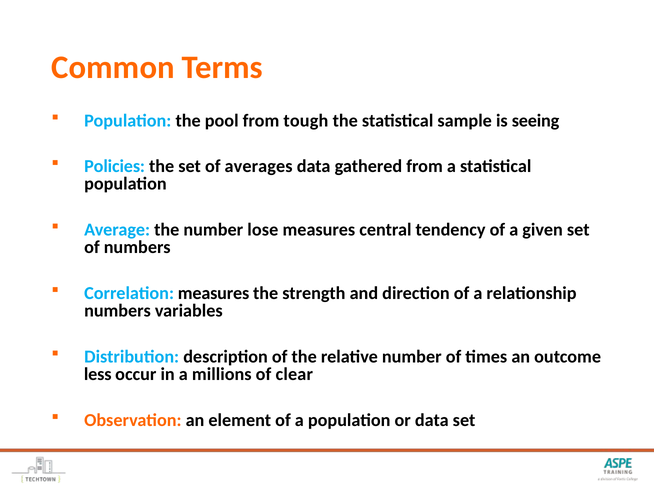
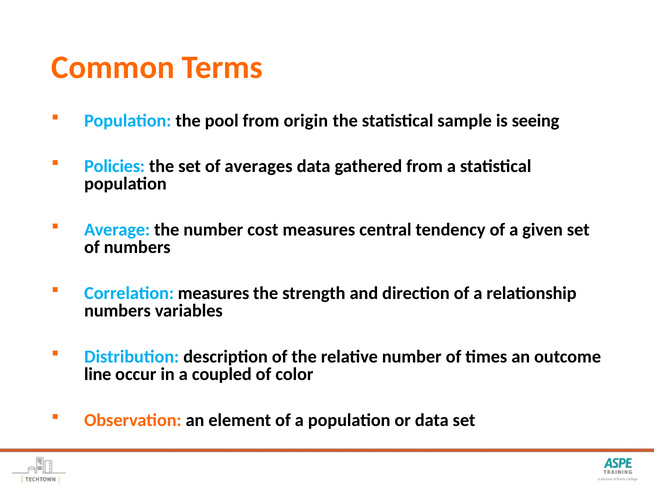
tough: tough -> origin (306, 120)
lose: lose -> cost (263, 230)
less: less -> line (98, 374)
millions: millions -> coupled (222, 374)
clear: clear -> color (294, 374)
